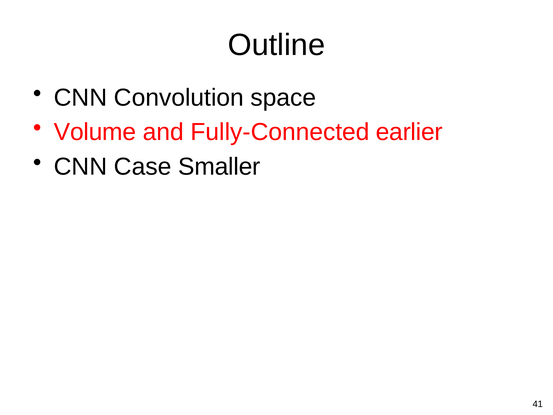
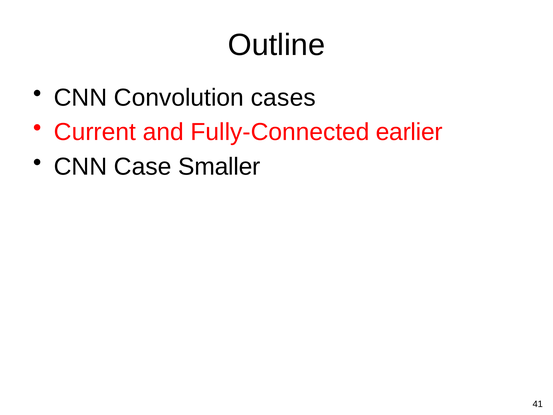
space: space -> cases (283, 98)
Volume: Volume -> Current (95, 132)
